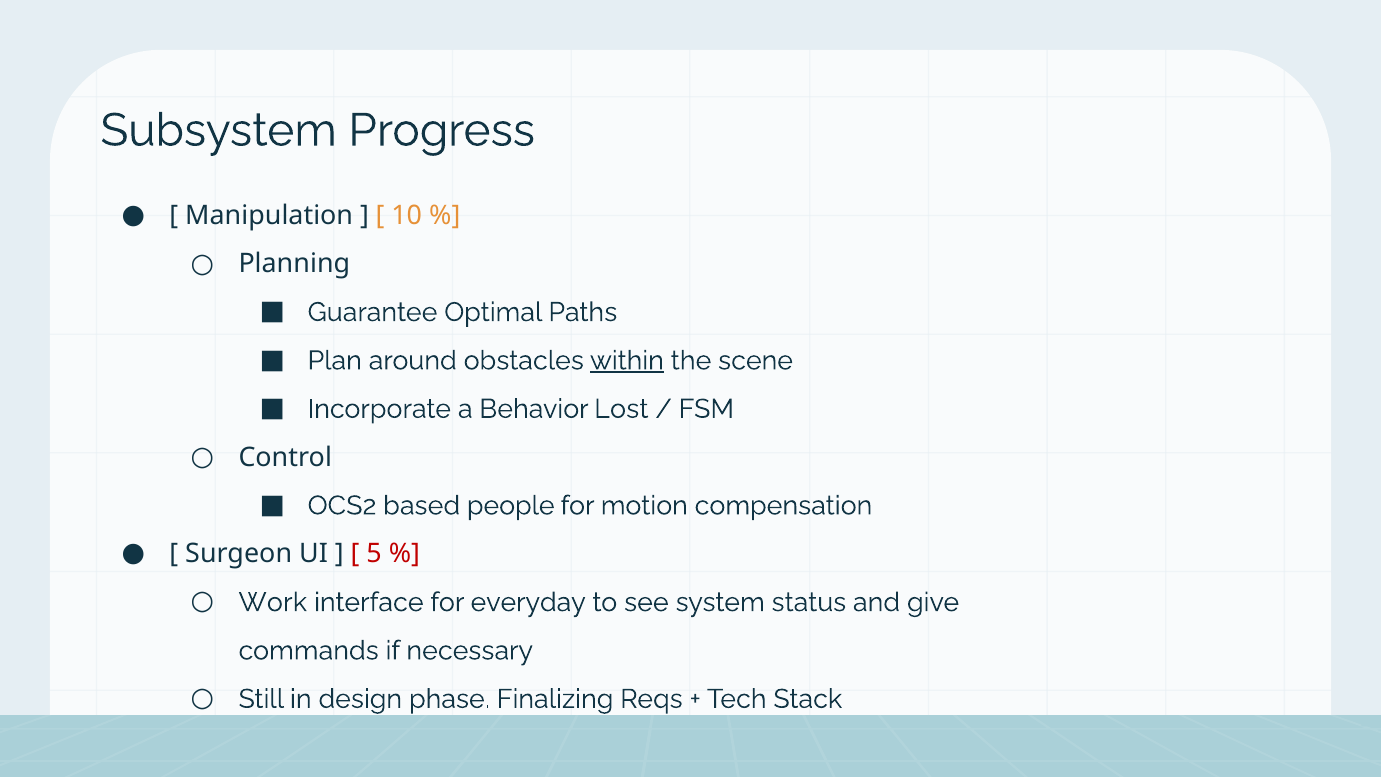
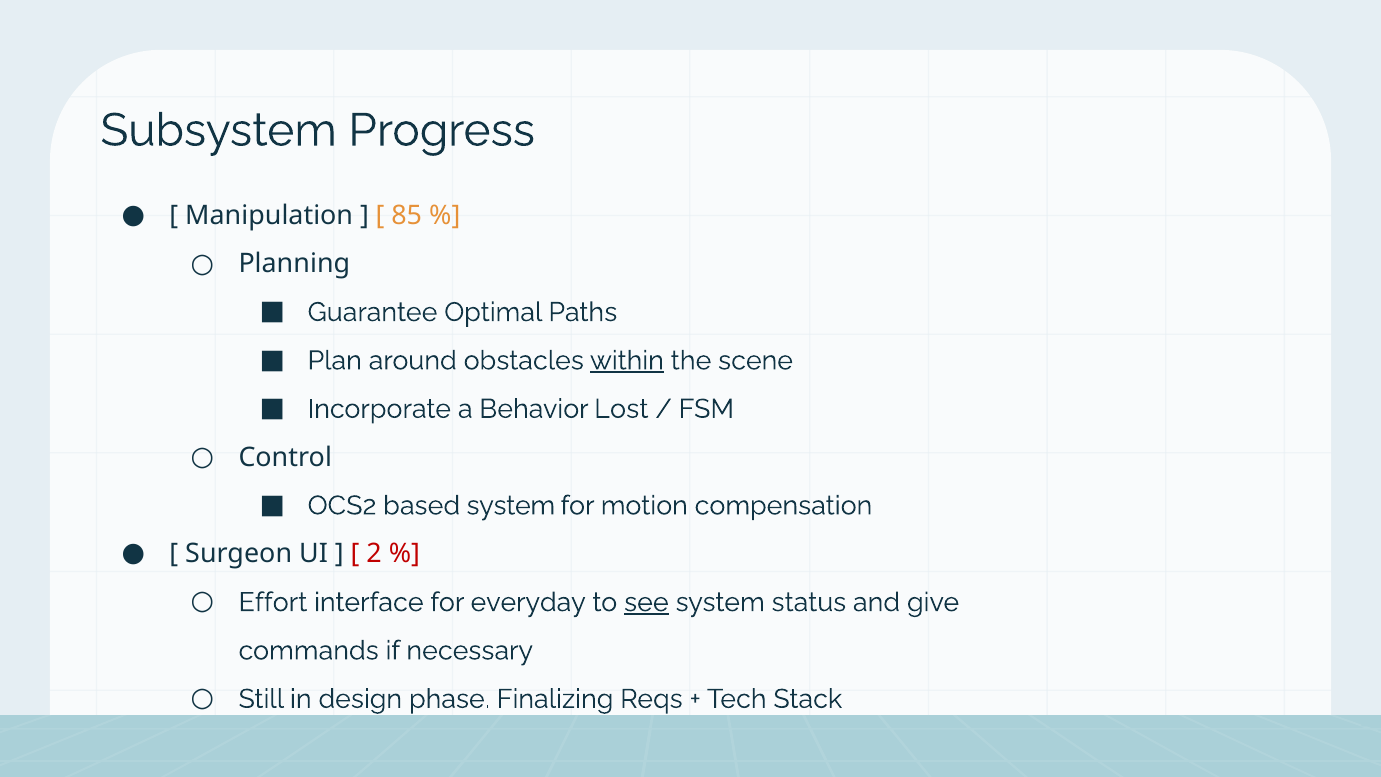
10: 10 -> 85 (407, 215)
based people: people -> system (511, 505)
5: 5 -> 2 (374, 554)
Work: Work -> Effort (273, 602)
see underline: none -> present (646, 602)
